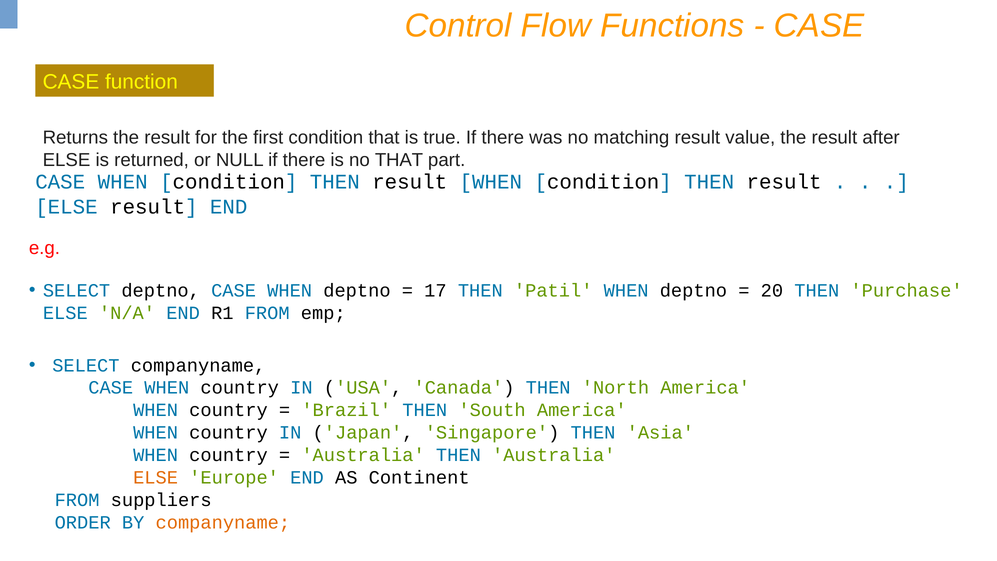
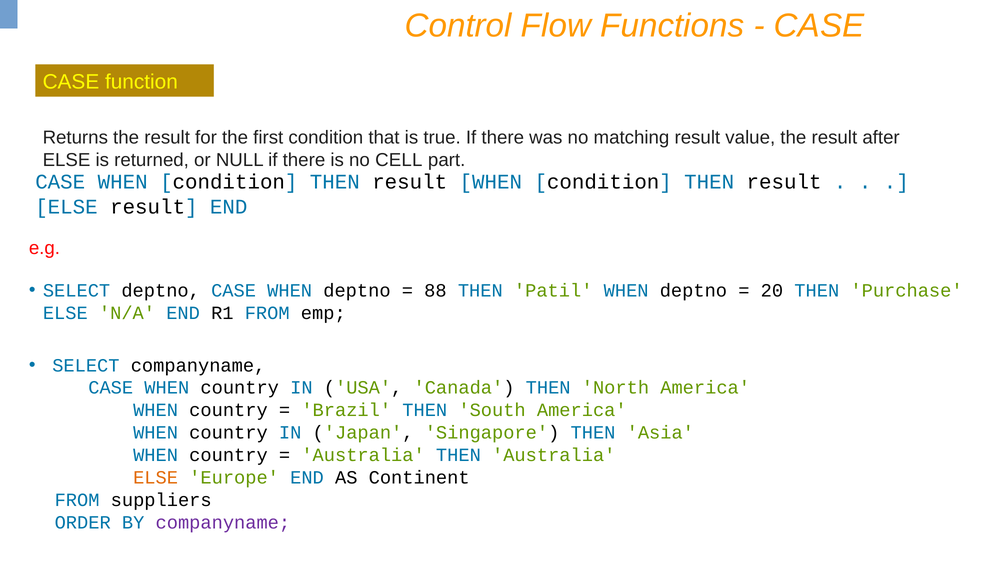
no THAT: THAT -> CELL (399, 160)
17: 17 -> 88 (435, 291)
companyname colour: orange -> purple (223, 522)
